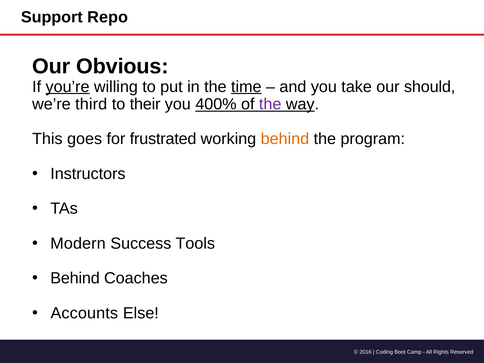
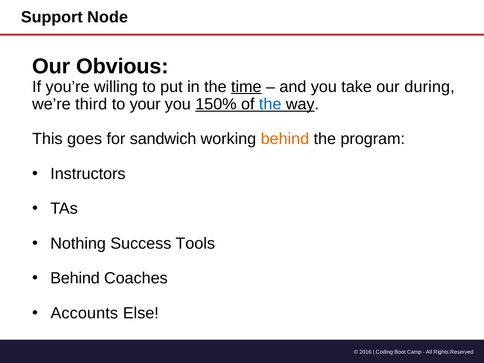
Repo: Repo -> Node (108, 17)
you’re underline: present -> none (68, 87)
should: should -> during (430, 87)
their: their -> your (145, 104)
400%: 400% -> 150% (216, 104)
the colour: purple -> blue (270, 104)
frustrated: frustrated -> sandwich (163, 139)
Modern: Modern -> Nothing (78, 243)
